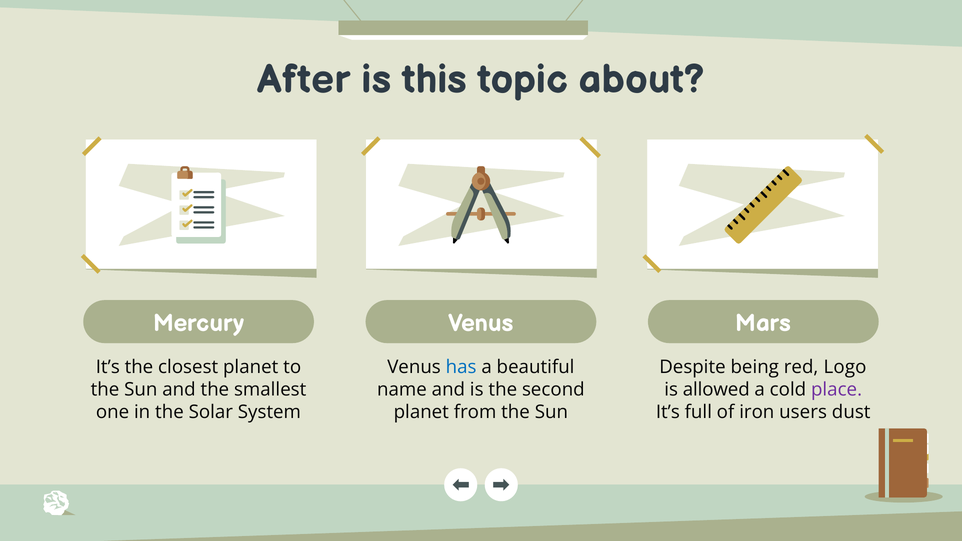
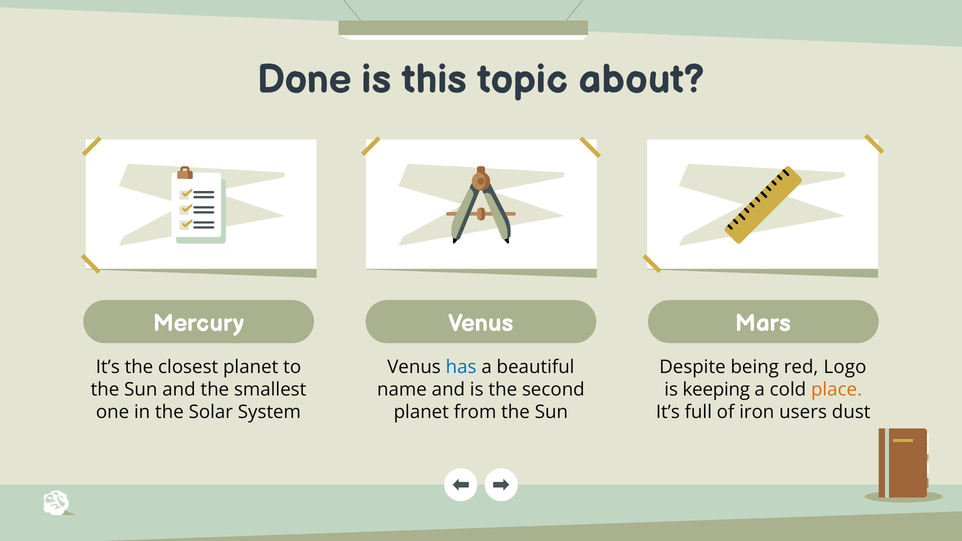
After: After -> Done (304, 80)
allowed: allowed -> keeping (716, 390)
place colour: purple -> orange (837, 390)
